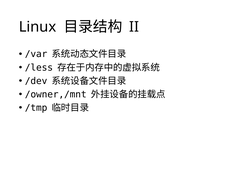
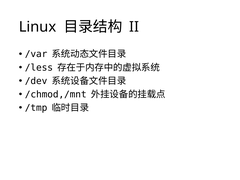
/owner,/mnt: /owner,/mnt -> /chmod,/mnt (56, 94)
